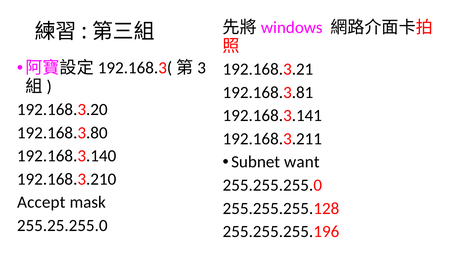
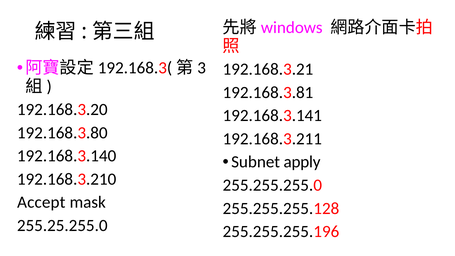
want: want -> apply (302, 162)
